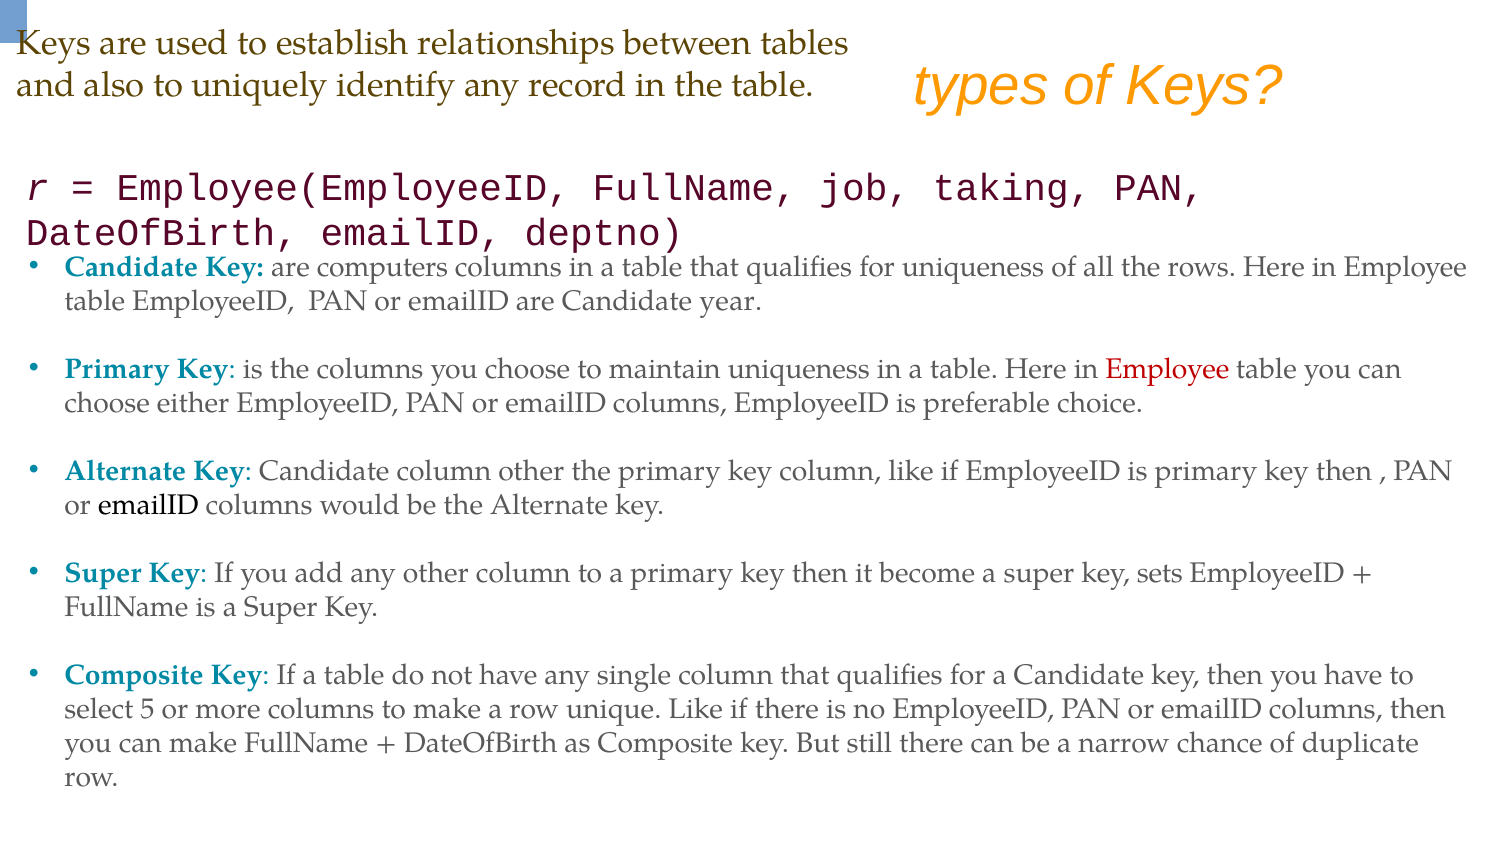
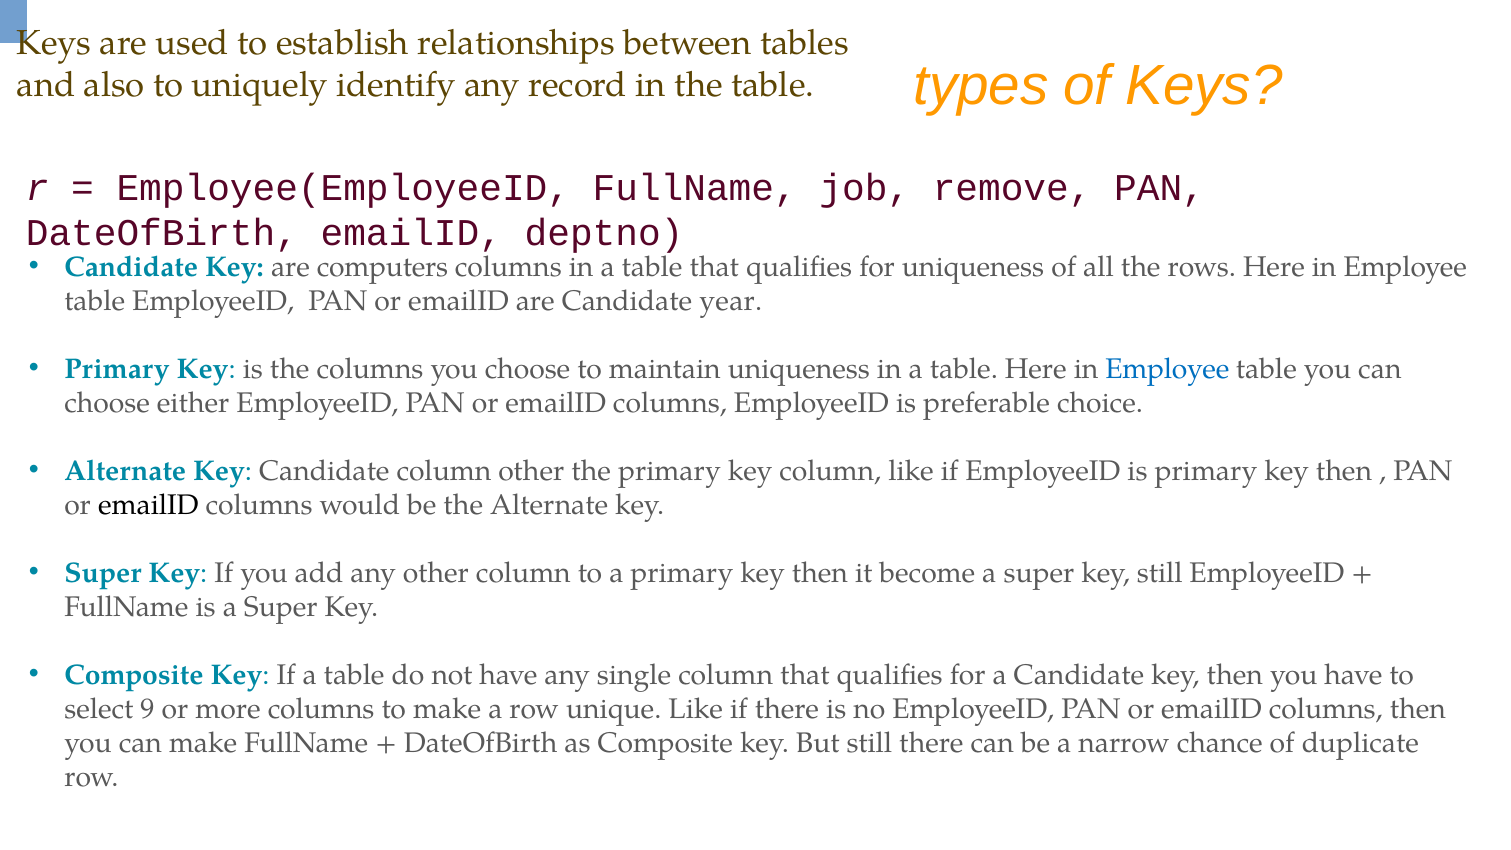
taking: taking -> remove (1012, 188)
Employee colour: red -> blue (1167, 369)
key sets: sets -> still (1160, 573)
5: 5 -> 9 (147, 709)
